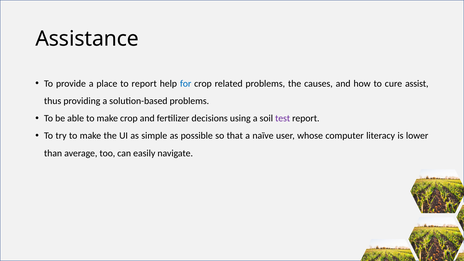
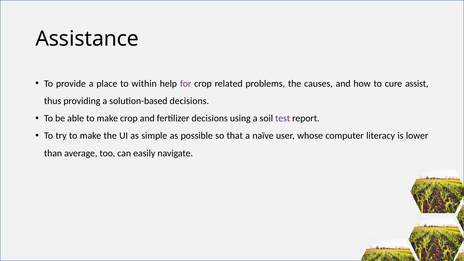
to report: report -> within (144, 84)
for colour: blue -> purple (186, 84)
solution-based problems: problems -> decisions (189, 101)
